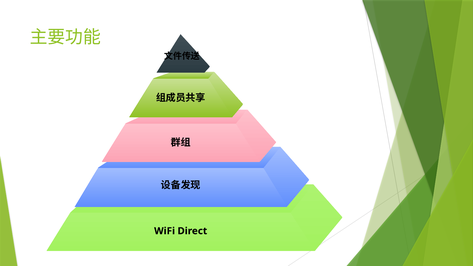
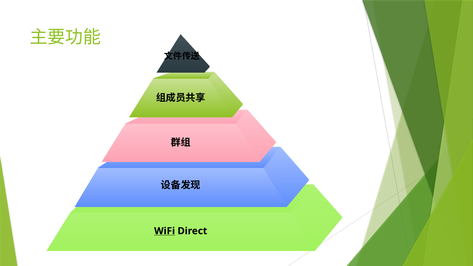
WiFi underline: none -> present (165, 231)
